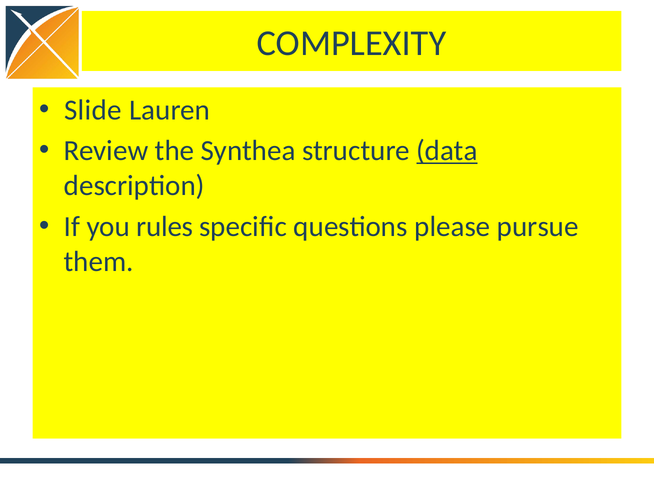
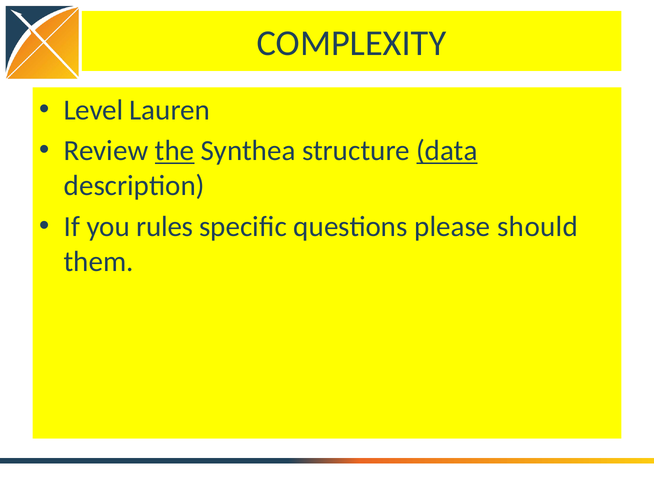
Slide: Slide -> Level (93, 110)
the underline: none -> present (175, 151)
pursue: pursue -> should (538, 226)
